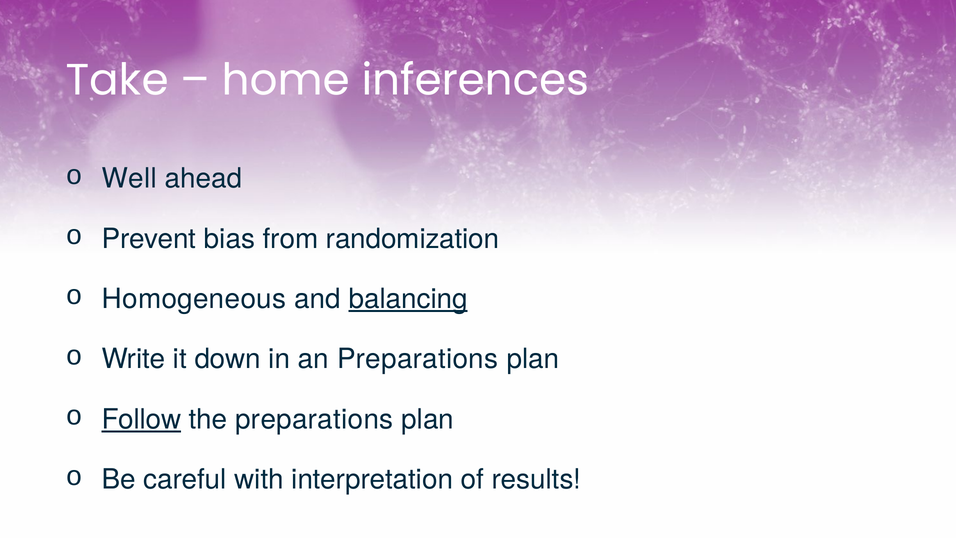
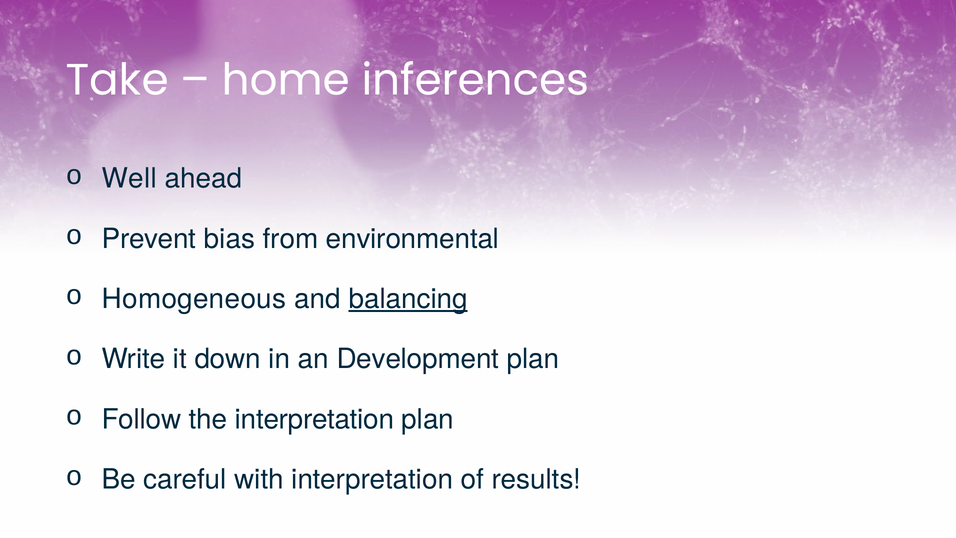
randomization: randomization -> environmental (413, 239)
an Preparations: Preparations -> Development (418, 359)
Follow underline: present -> none (141, 419)
the preparations: preparations -> interpretation (315, 419)
